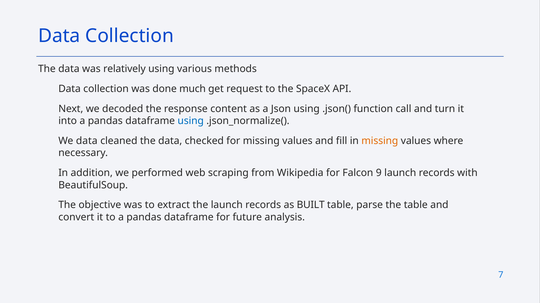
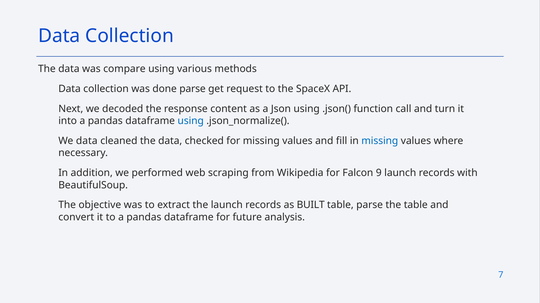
relatively: relatively -> compare (124, 69)
done much: much -> parse (193, 89)
missing colour: orange -> blue (380, 141)
